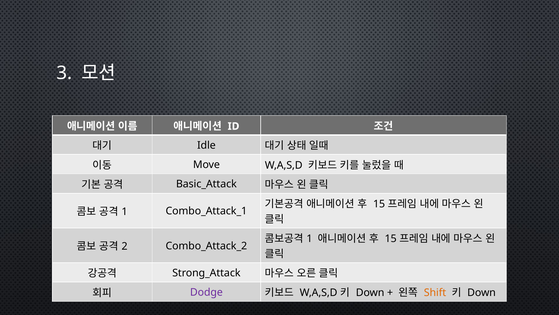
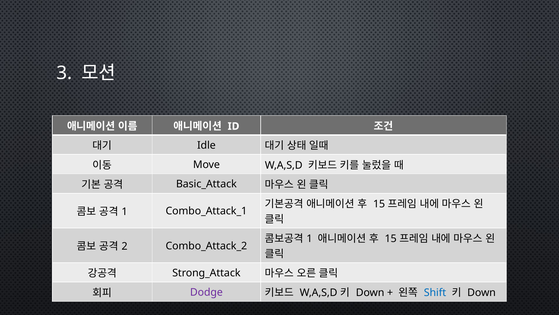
Shift colour: orange -> blue (435, 292)
